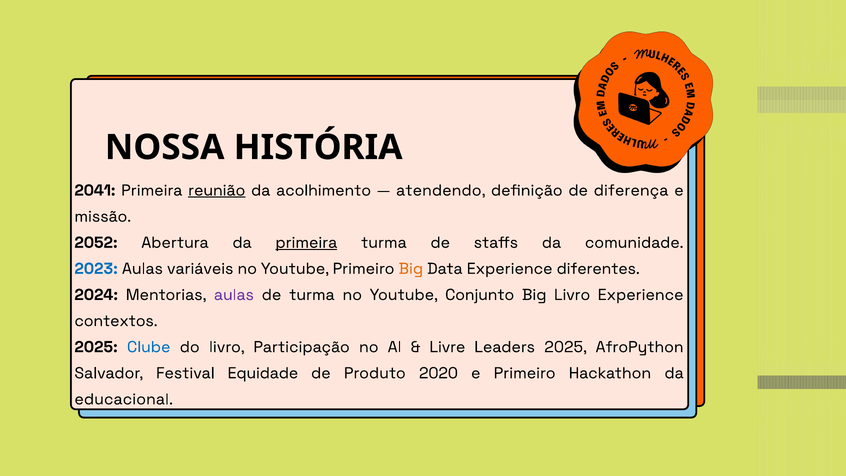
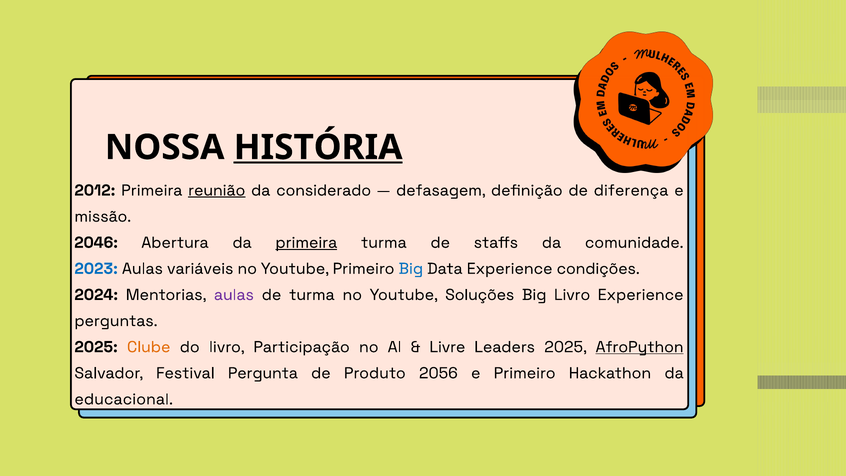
HISTÓRIA underline: none -> present (318, 147)
2041: 2041 -> 2012 (95, 190)
acolhimento: acolhimento -> considerado (324, 190)
atendendo: atendendo -> defasagem (441, 190)
2052: 2052 -> 2046 (96, 242)
Big colour: orange -> blue (411, 269)
diferentes: diferentes -> condições (598, 269)
Conjunto: Conjunto -> Soluções (480, 295)
contextos: contextos -> perguntas (116, 321)
Clube colour: blue -> orange (149, 347)
AfroPython underline: none -> present (640, 347)
Equidade: Equidade -> Pergunta (263, 373)
2020: 2020 -> 2056 (438, 373)
